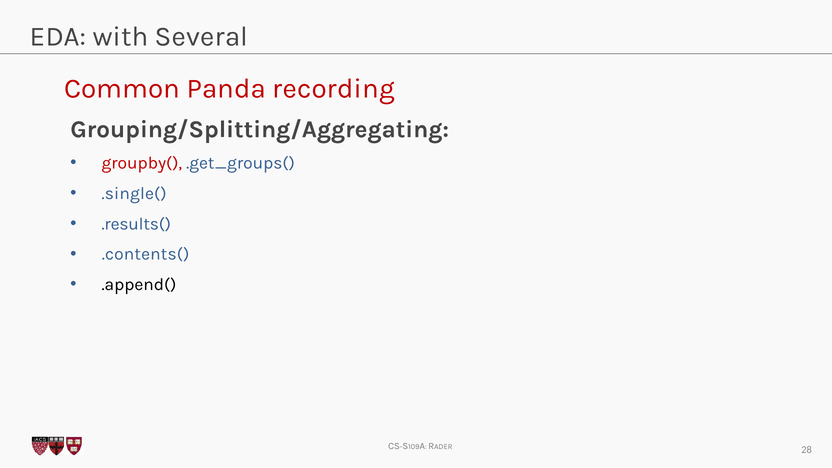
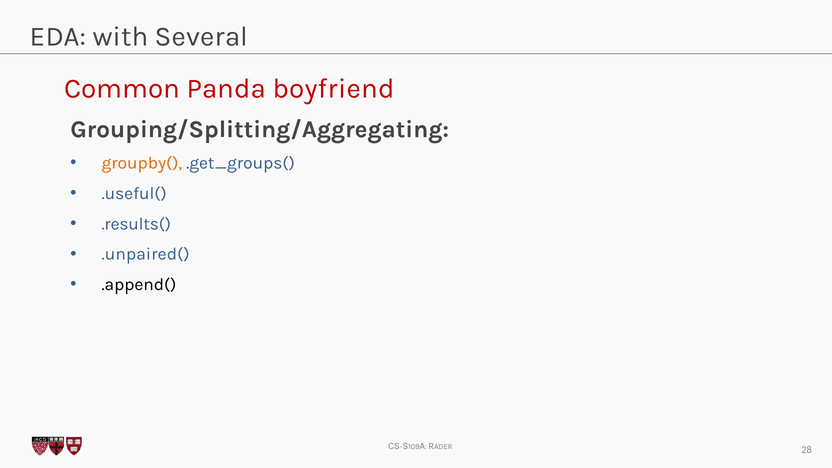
recording: recording -> boyfriend (334, 89)
groupby( colour: red -> orange (142, 163)
.single(: .single( -> .useful( (134, 194)
.contents(: .contents( -> .unpaired( (146, 254)
